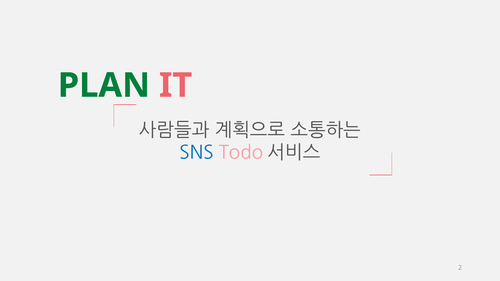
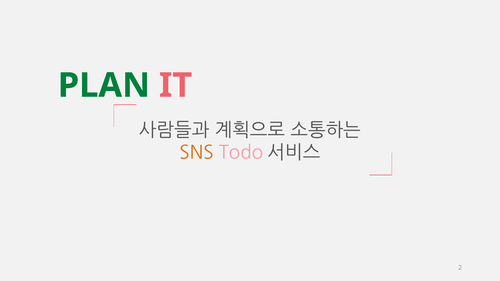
SNS colour: blue -> orange (197, 153)
